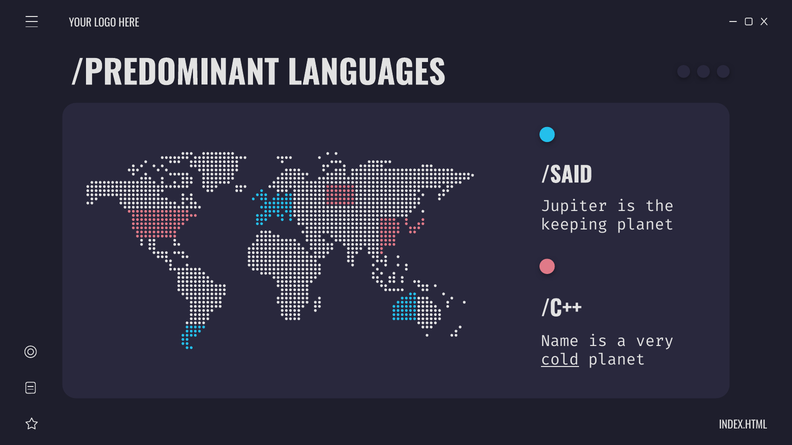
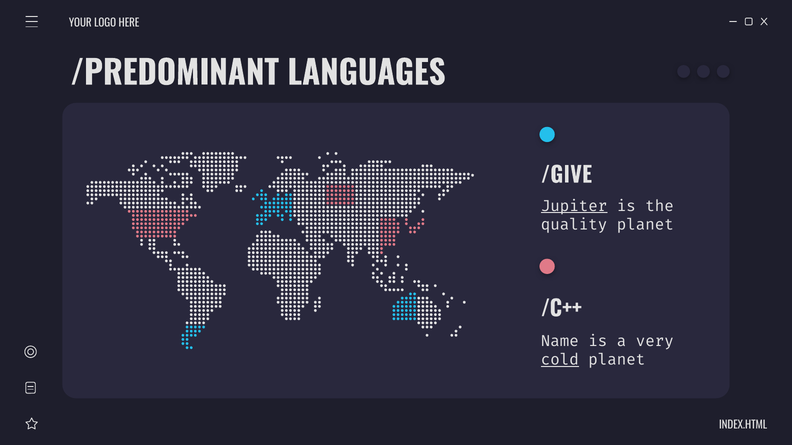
/SAID: /SAID -> /GIVE (566, 176)
Jupiter underline: none -> present (574, 206)
keeping: keeping -> quality (574, 225)
